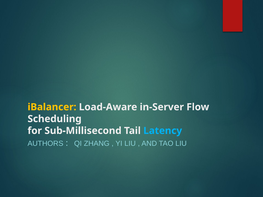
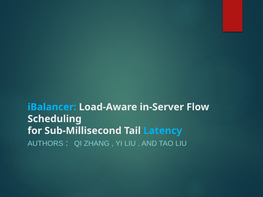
iBalancer colour: yellow -> light blue (52, 107)
